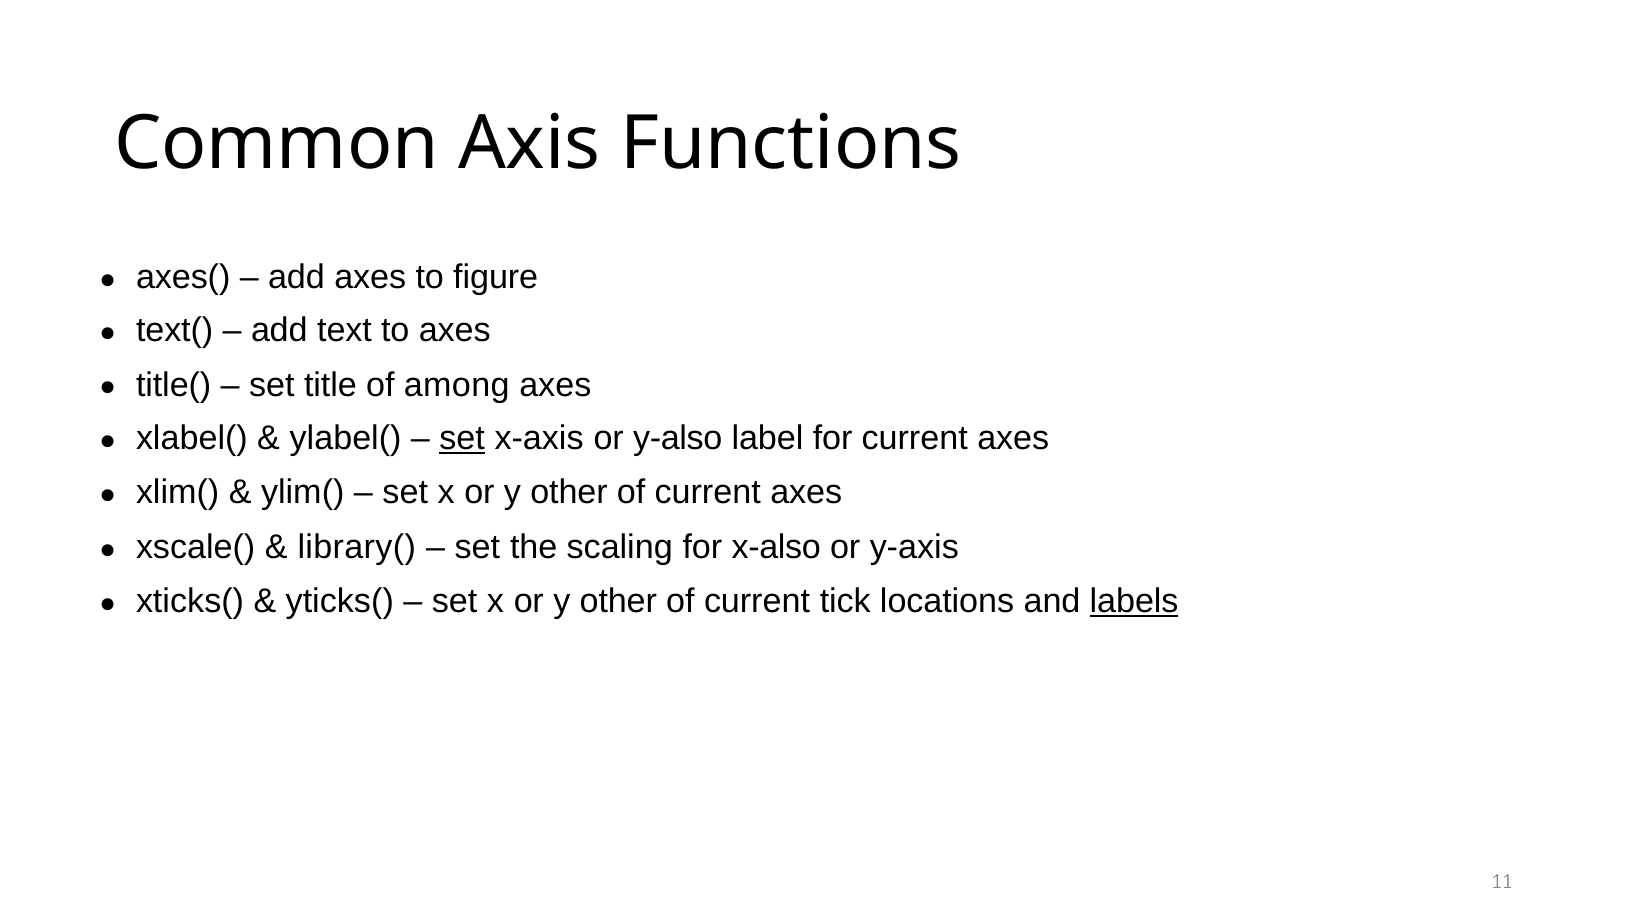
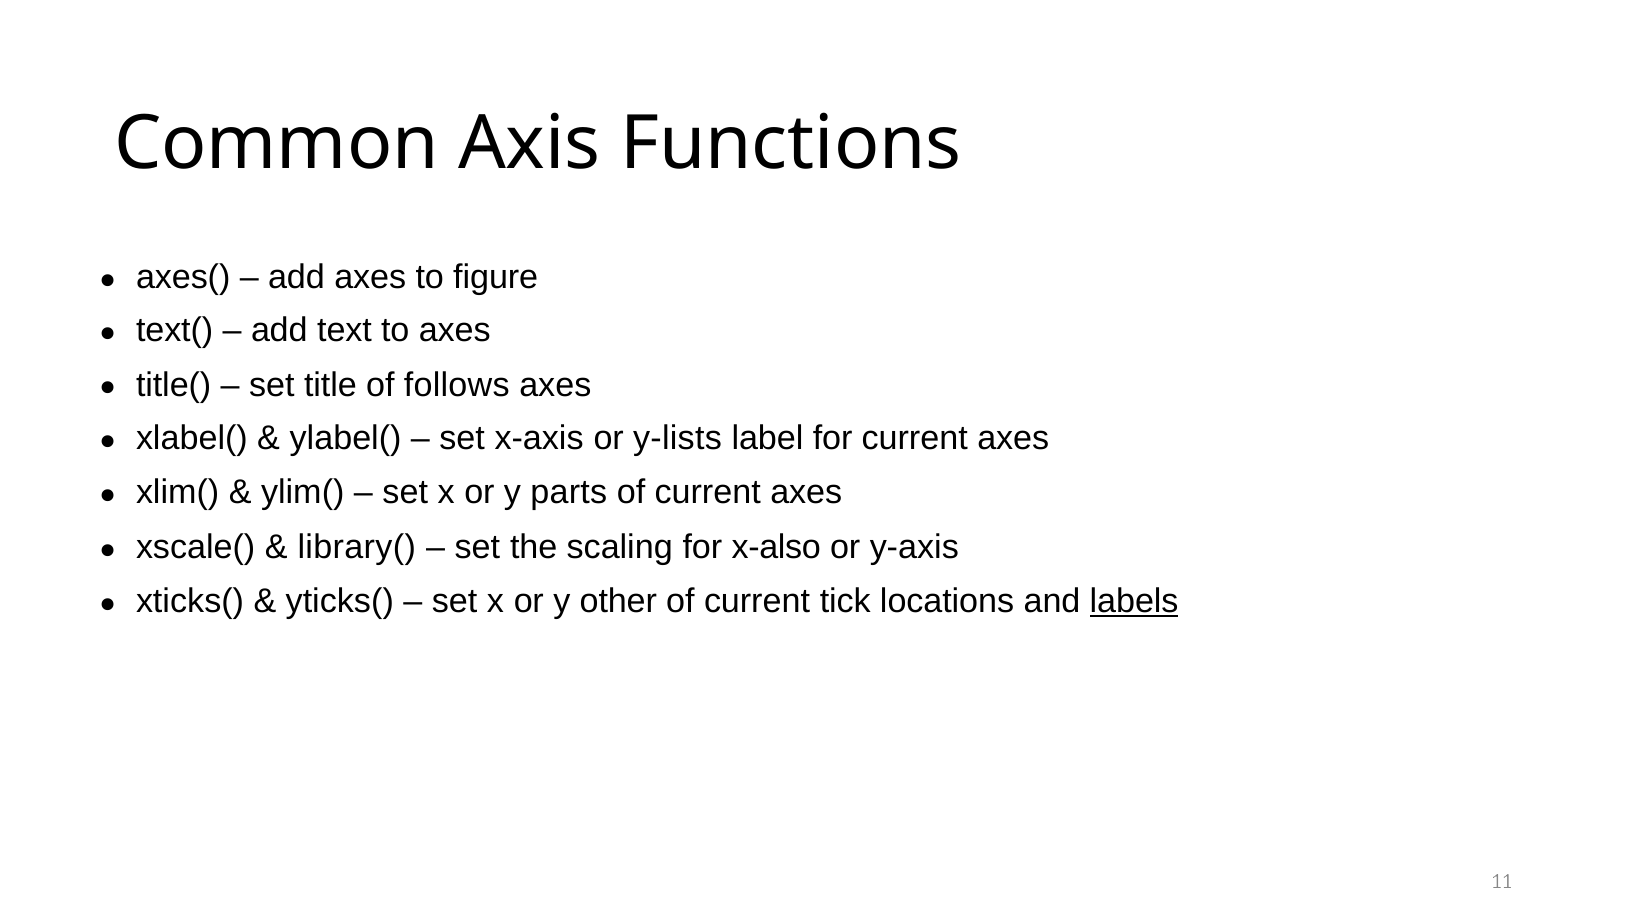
among: among -> follows (457, 385)
set underline: present -> none (462, 438)
y-also: y-also -> y-lists (677, 438)
other: other -> parts (569, 493)
